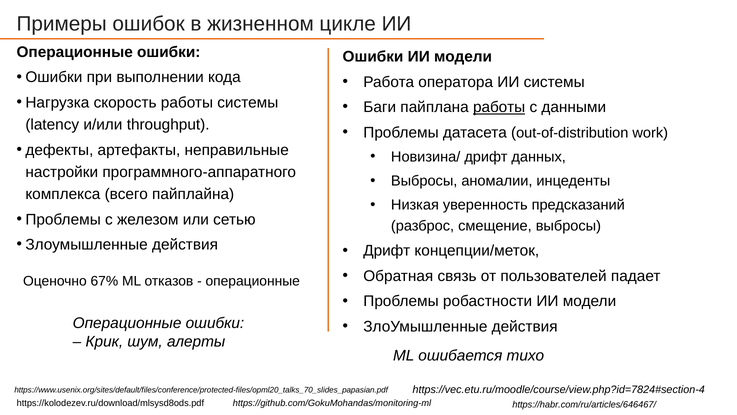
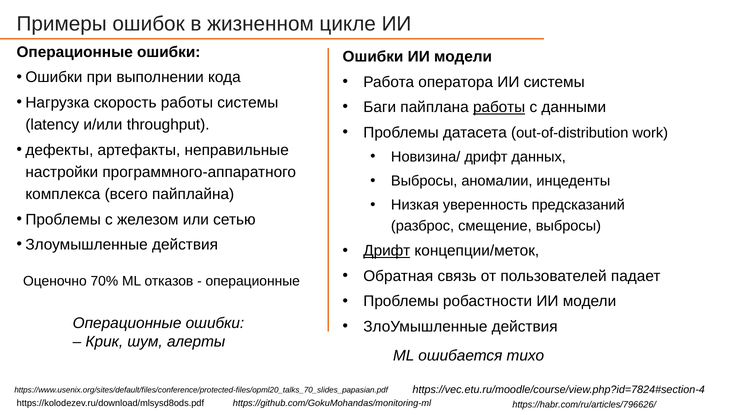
Дрифт underline: none -> present (387, 251)
67%: 67% -> 70% (104, 281)
https://habr.com/ru/articles/646467/: https://habr.com/ru/articles/646467/ -> https://habr.com/ru/articles/796626/ (584, 404)
